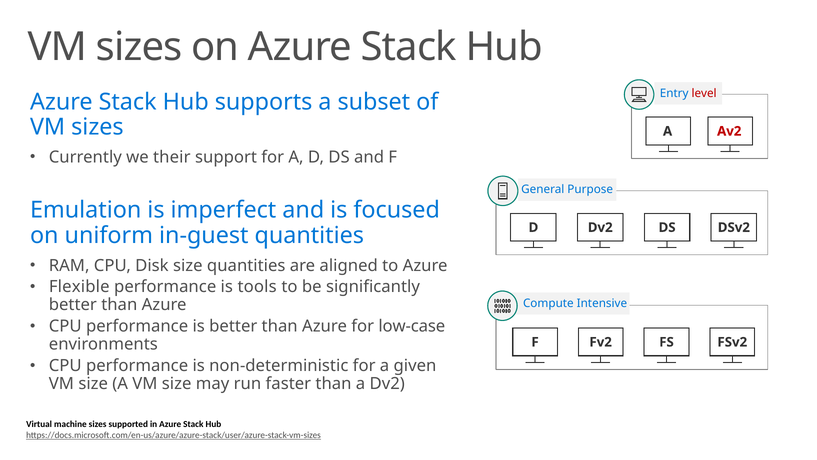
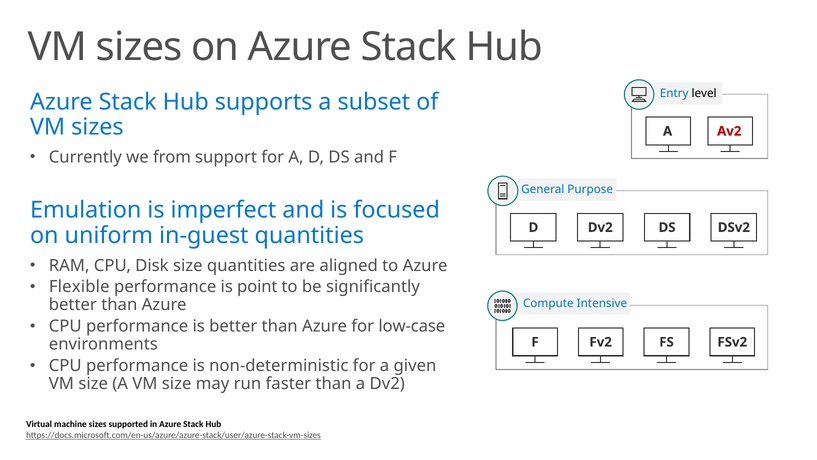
level colour: red -> black (704, 93)
their: their -> from (172, 157)
tools: tools -> point (257, 287)
